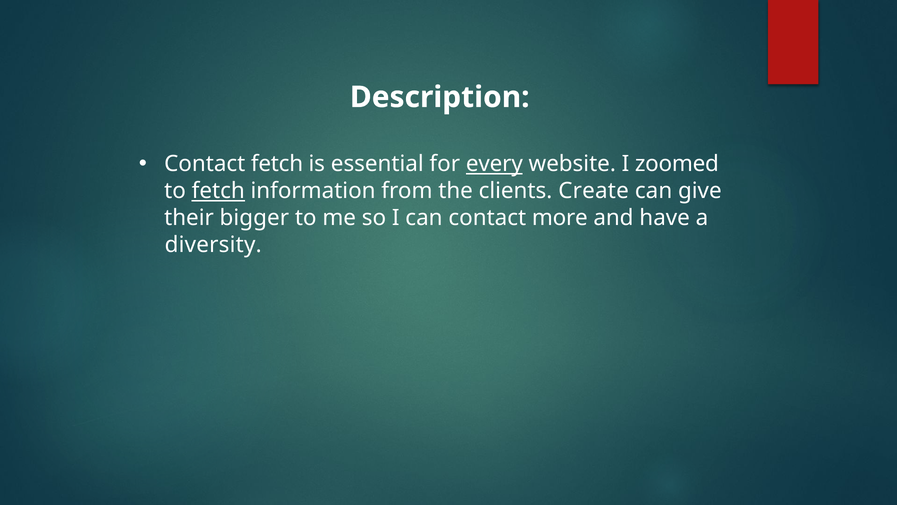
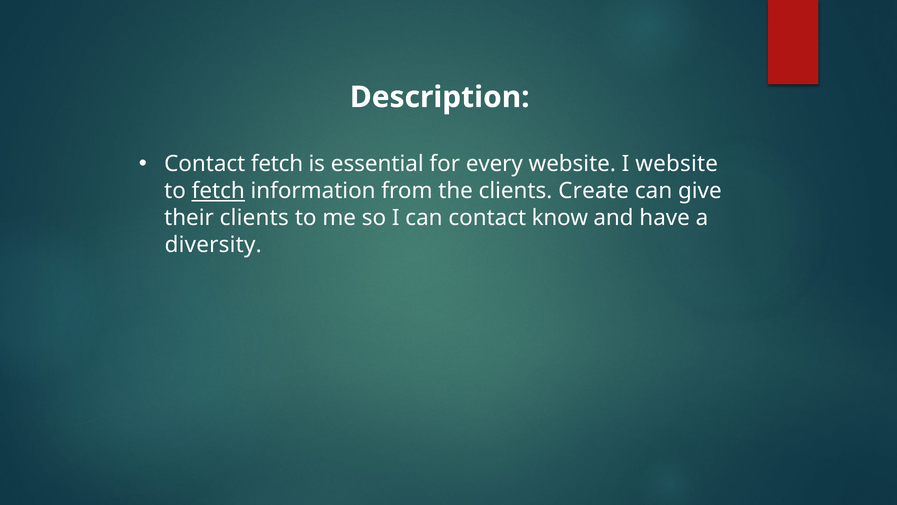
every underline: present -> none (494, 164)
I zoomed: zoomed -> website (677, 164)
their bigger: bigger -> clients (254, 218)
more: more -> know (560, 218)
